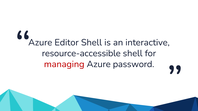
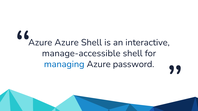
Azure Editor: Editor -> Azure (67, 43)
resource-accessible: resource-accessible -> manage-accessible (81, 53)
managing colour: red -> blue (64, 64)
